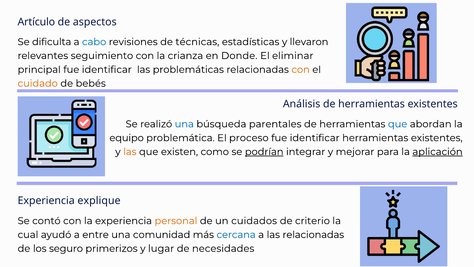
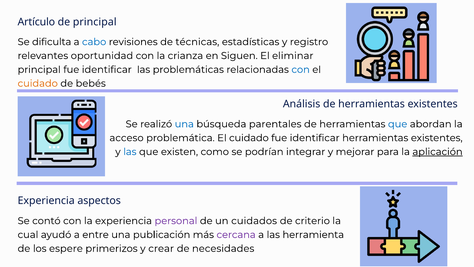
de aspectos: aspectos -> principal (95, 22)
llevaron: llevaron -> registro (309, 42)
seguimiento: seguimiento -> oportunidad (102, 56)
Donde: Donde -> Siguen (239, 56)
con colour: orange -> blue (301, 69)
equipo: equipo -> acceso (127, 138)
problemática El proceso: proceso -> cuidado (249, 138)
las colour: orange -> blue (130, 152)
podrían underline: present -> none (264, 152)
explique: explique -> aspectos (99, 200)
personal colour: orange -> purple (176, 221)
comunidad: comunidad -> publicación (162, 234)
cercana colour: blue -> purple (236, 234)
las relacionadas: relacionadas -> herramienta (313, 234)
seguro: seguro -> espere (66, 248)
lugar: lugar -> crear (161, 248)
